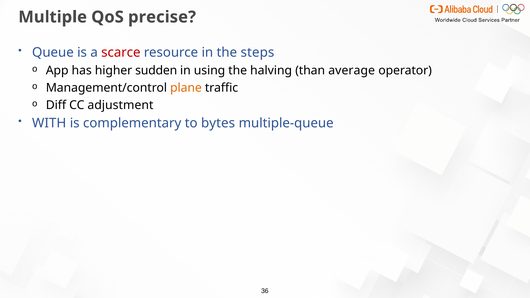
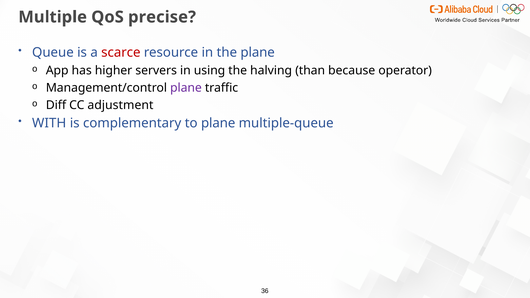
the steps: steps -> plane (258, 53)
sudden: sudden -> servers (156, 70)
average: average -> because (352, 70)
plane colour: orange -> purple (186, 88)
to bytes: bytes -> plane (218, 123)
